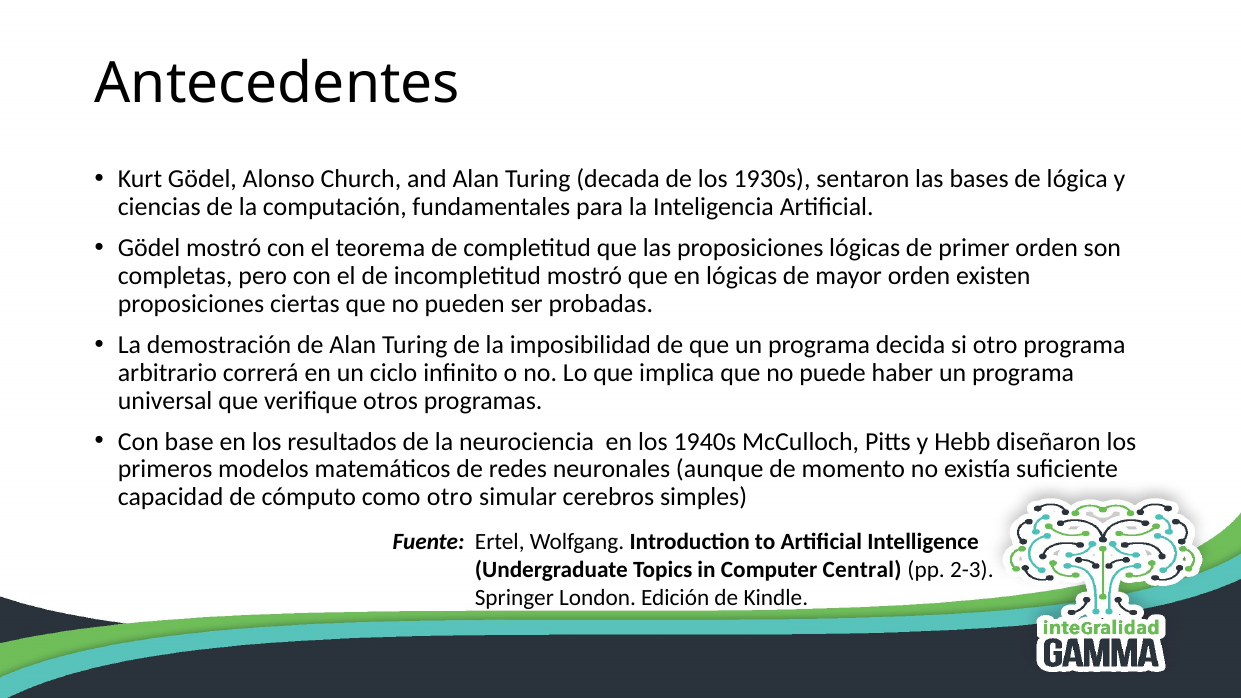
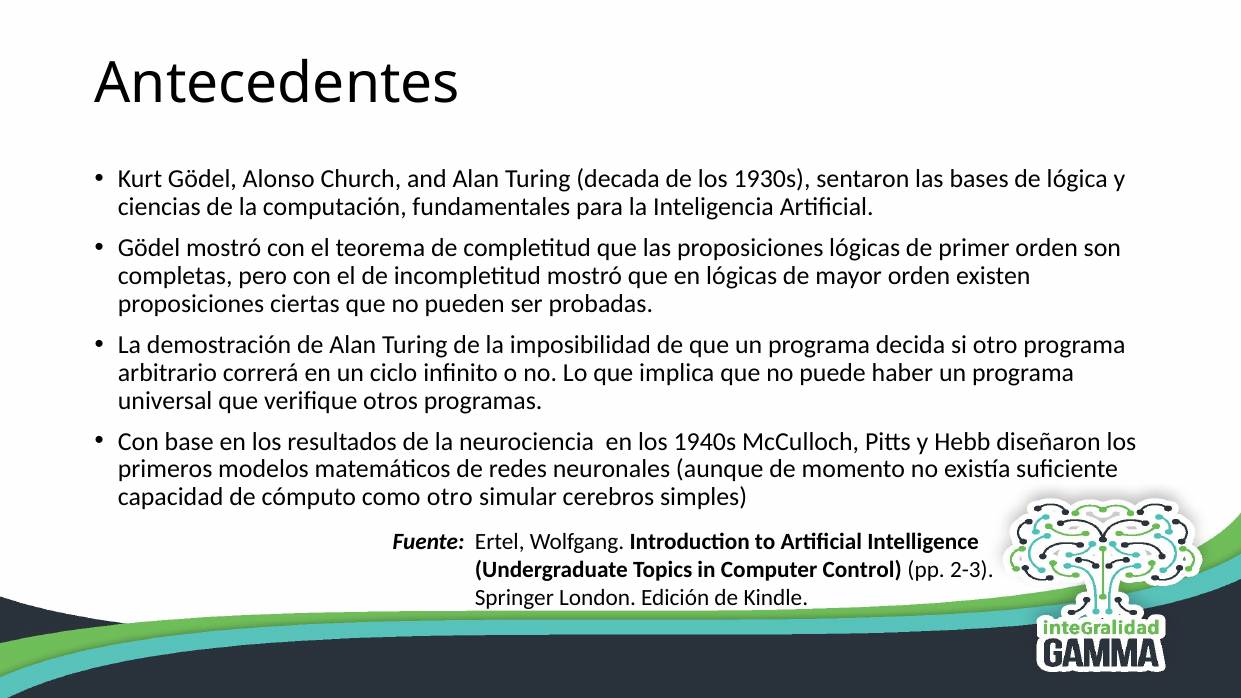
Central: Central -> Control (862, 570)
